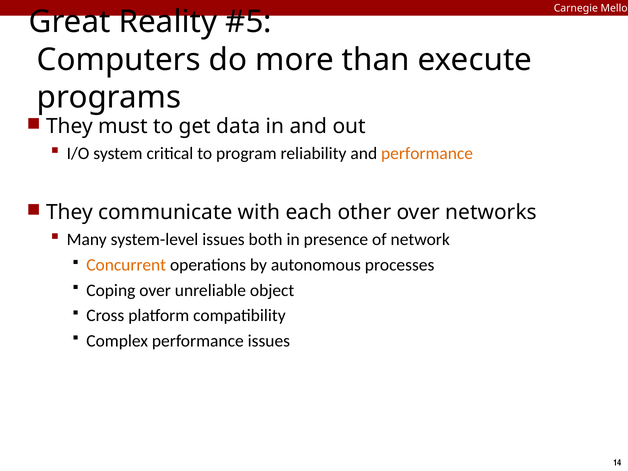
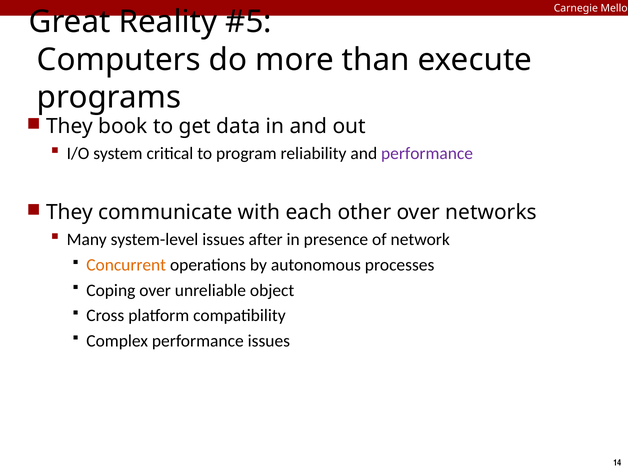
must: must -> book (123, 127)
performance colour: orange -> purple (427, 154)
both: both -> after (266, 240)
